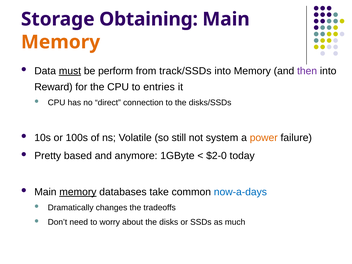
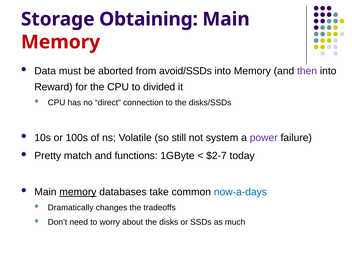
Memory colour: orange -> red (61, 42)
must underline: present -> none (70, 71)
perform: perform -> aborted (116, 71)
track/SSDs: track/SSDs -> avoid/SSDs (185, 71)
entries: entries -> divided (159, 87)
power colour: orange -> purple (264, 138)
based: based -> match (78, 156)
anymore: anymore -> functions (136, 156)
$2-0: $2-0 -> $2-7 (216, 156)
